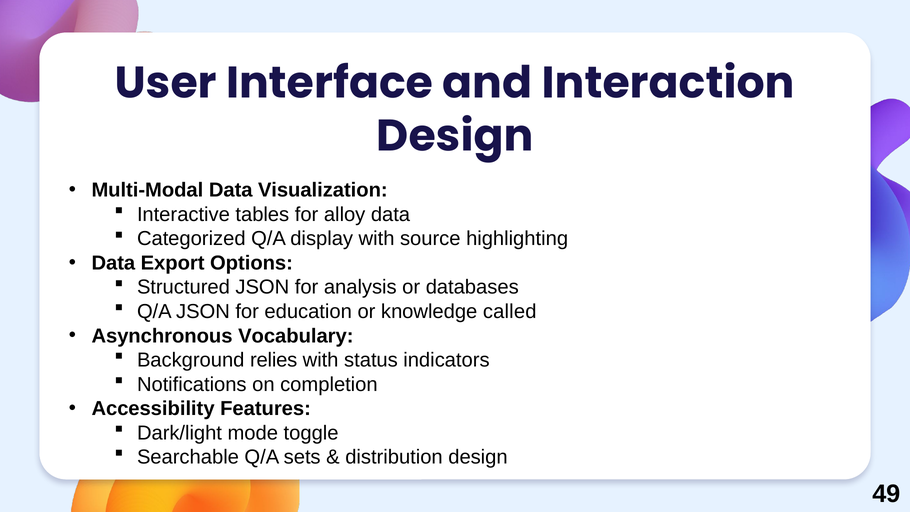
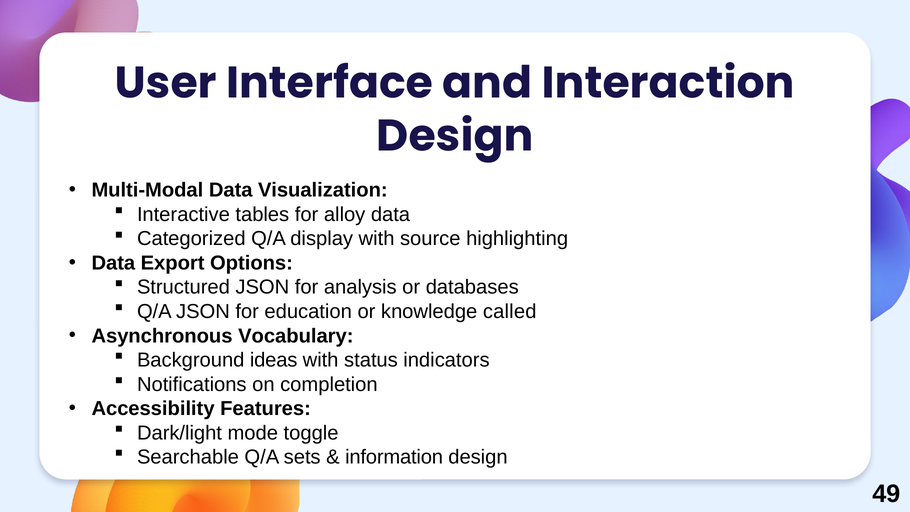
relies: relies -> ideas (274, 360)
distribution: distribution -> information (394, 457)
